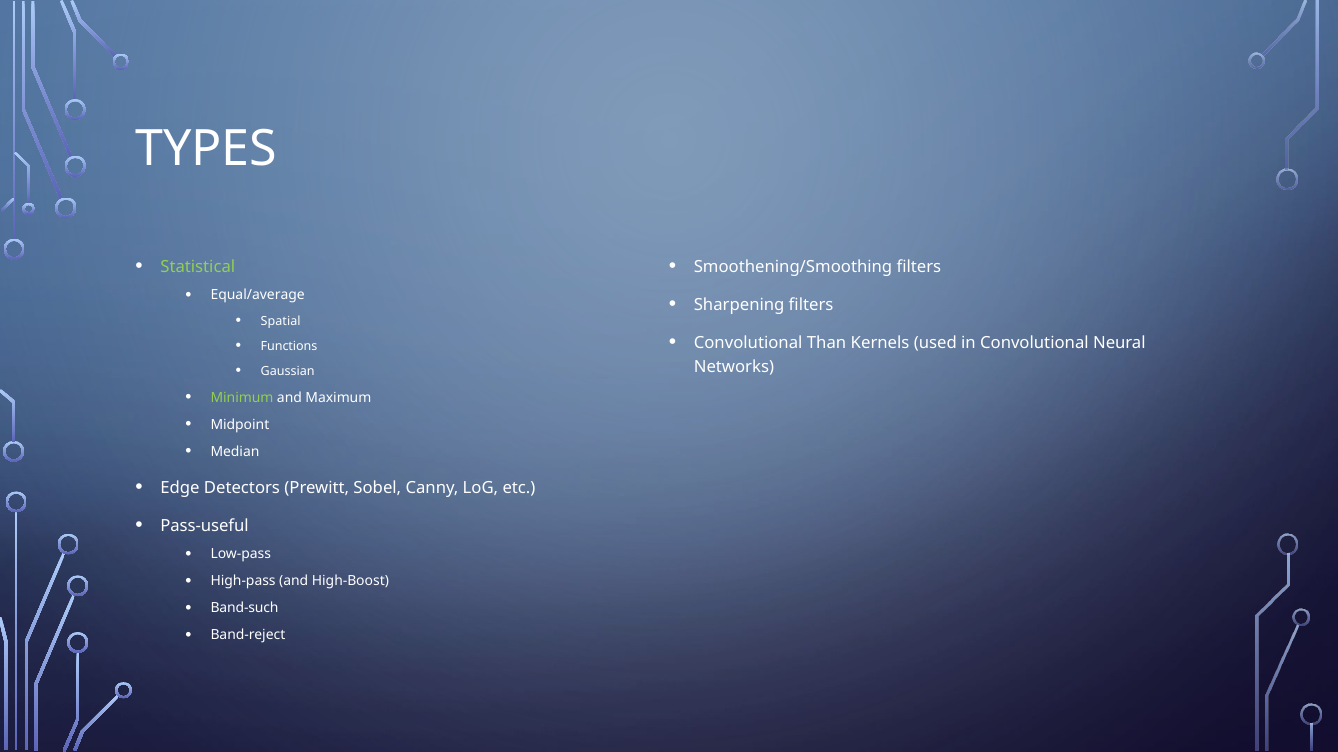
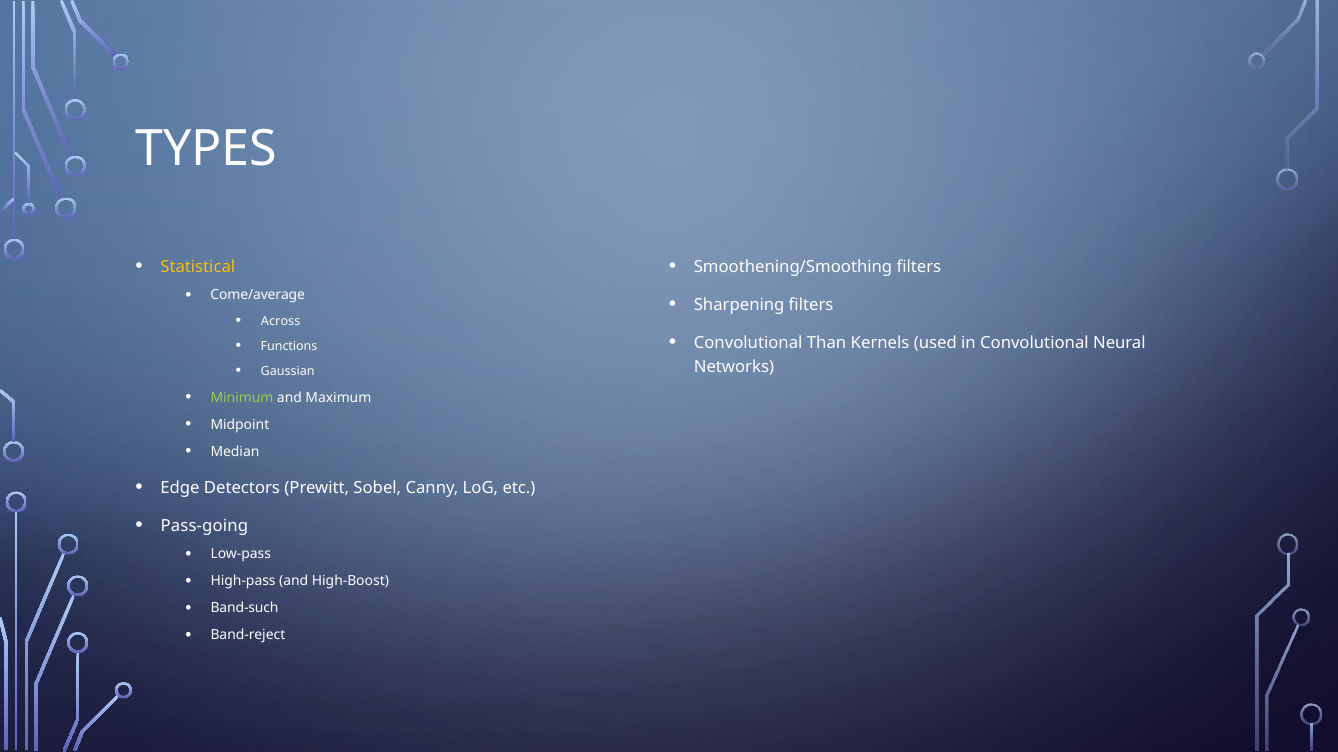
Statistical colour: light green -> yellow (198, 267)
Equal/average: Equal/average -> Come/average (258, 296)
Spatial: Spatial -> Across (281, 321)
Pass-useful: Pass-useful -> Pass-going (204, 526)
